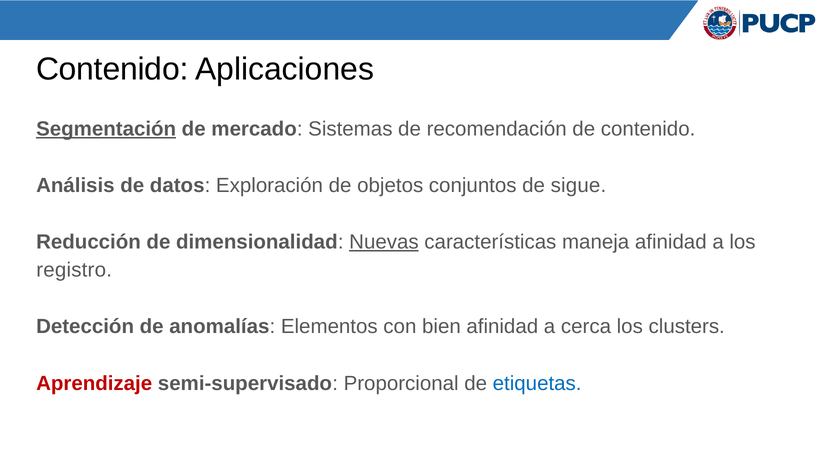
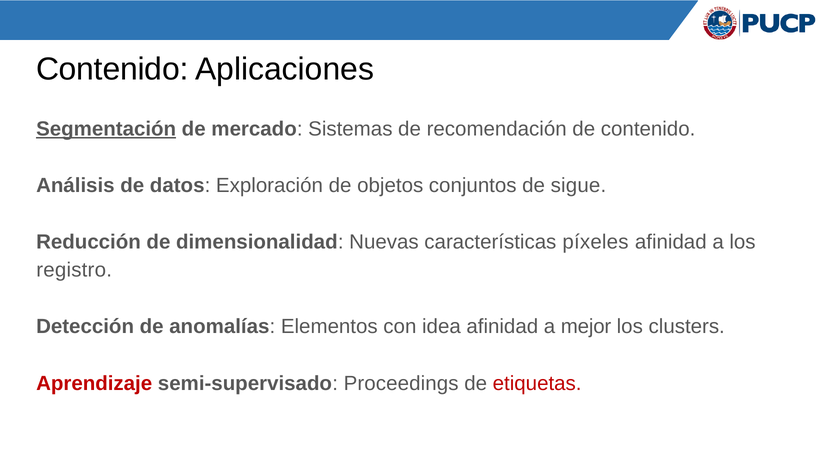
Nuevas underline: present -> none (384, 242)
maneja: maneja -> píxeles (596, 242)
bien: bien -> idea (441, 327)
cerca: cerca -> mejor (586, 327)
Proporcional: Proporcional -> Proceedings (401, 383)
etiquetas colour: blue -> red (537, 383)
